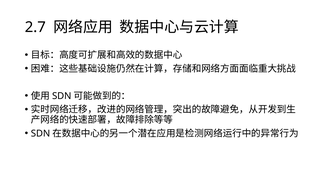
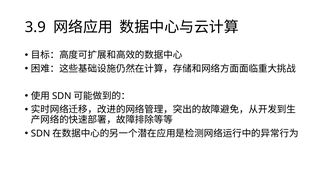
2.7: 2.7 -> 3.9 (35, 27)
